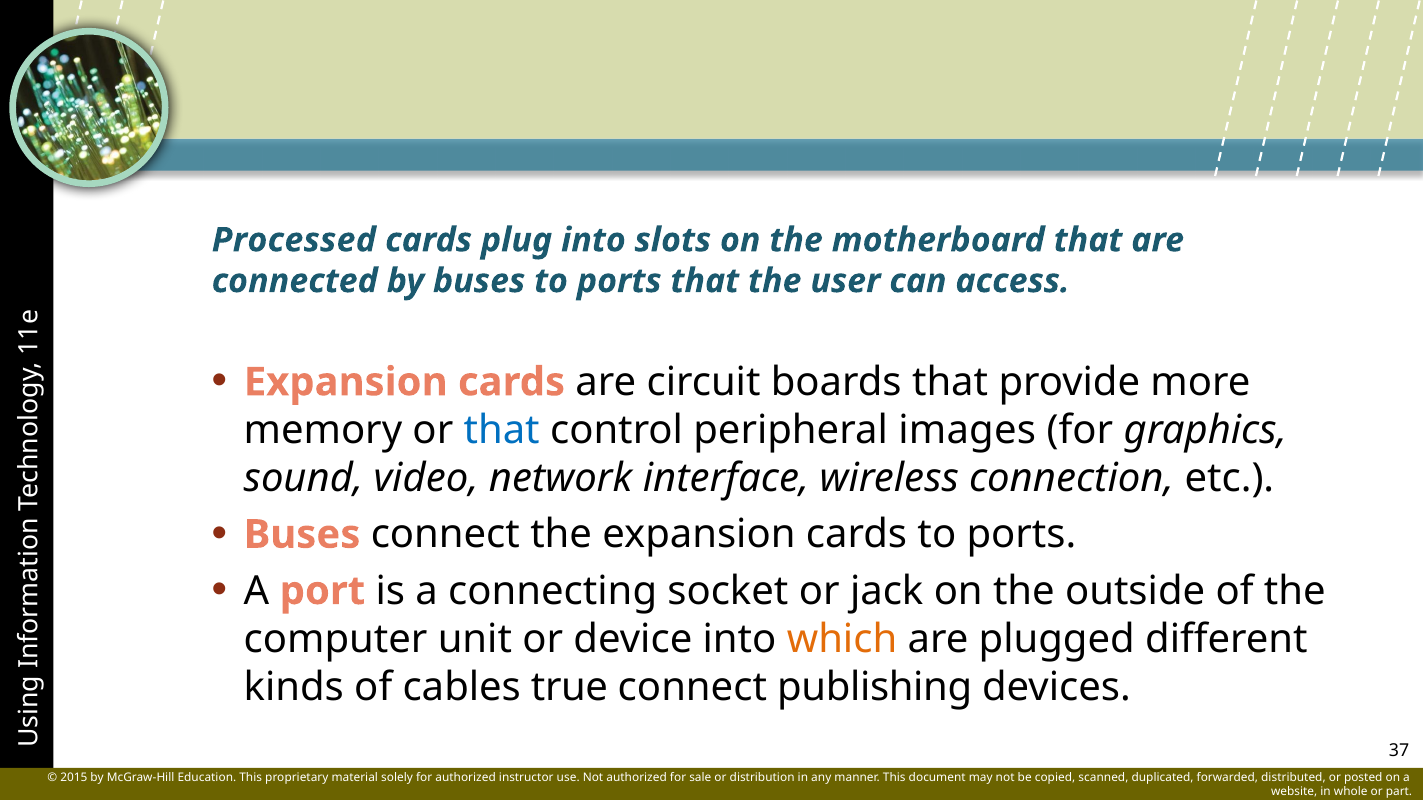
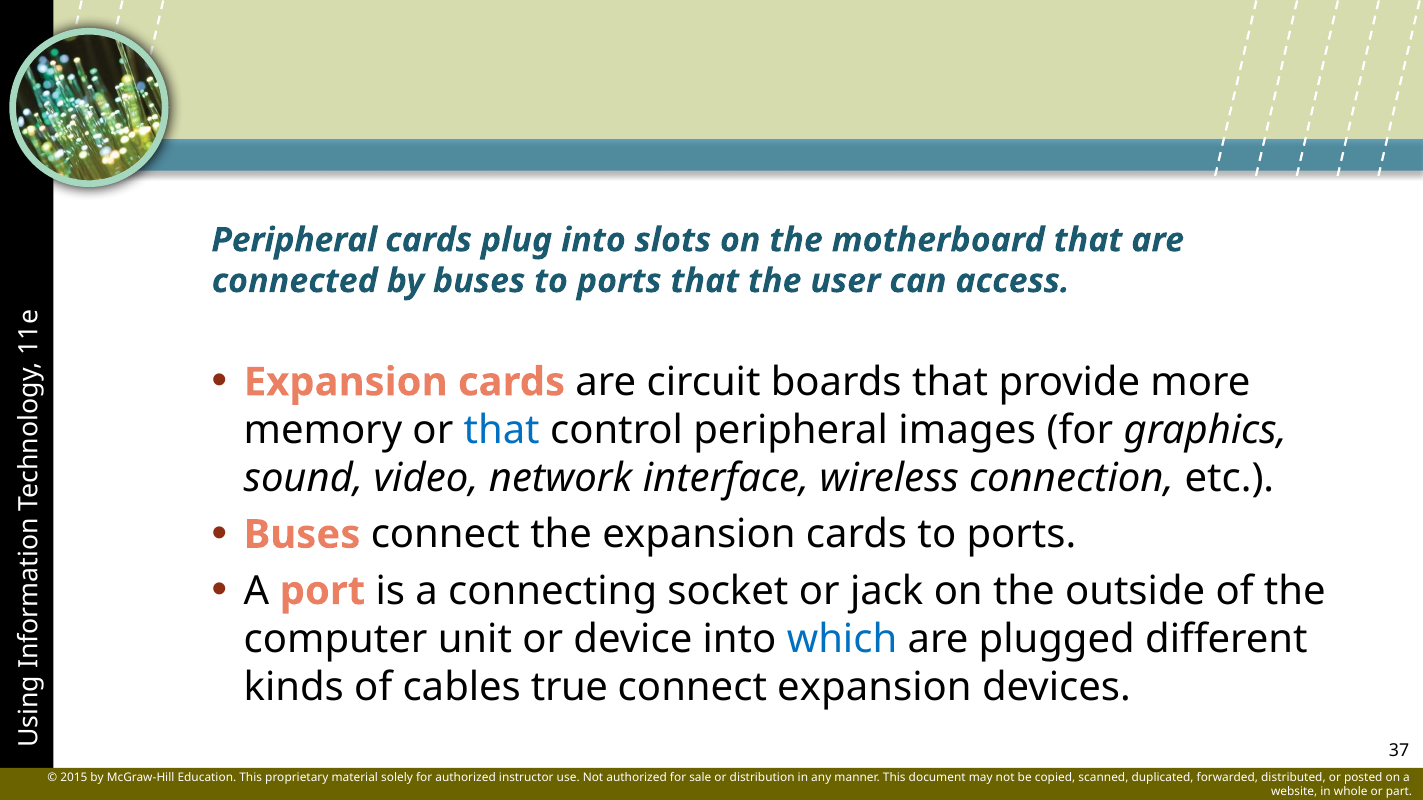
Processed: Processed -> Peripheral (294, 240)
which colour: orange -> blue (842, 639)
connect publishing: publishing -> expansion (874, 687)
